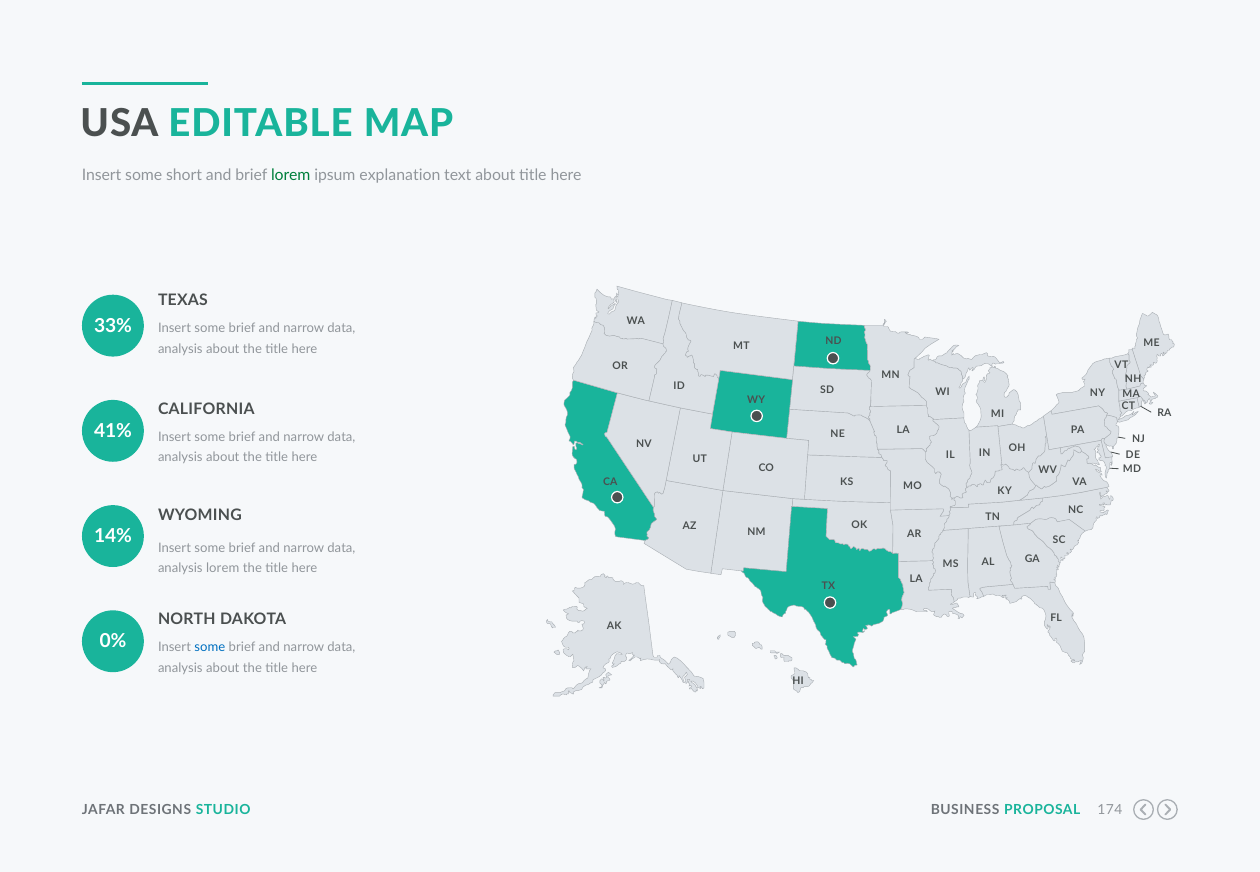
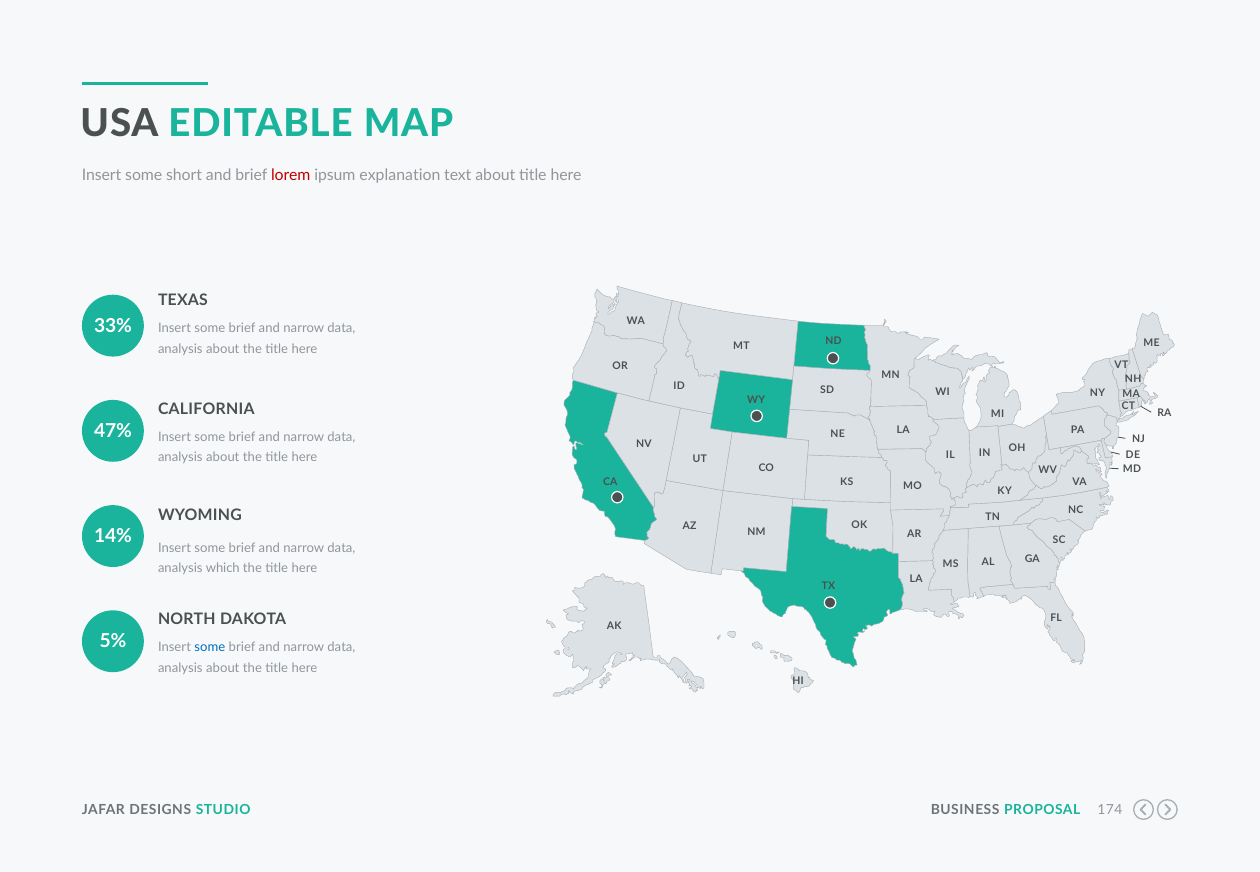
lorem colour: green -> red (291, 175)
41%: 41% -> 47% (113, 431)
analysis lorem: lorem -> which (223, 568)
0%: 0% -> 5% (113, 642)
